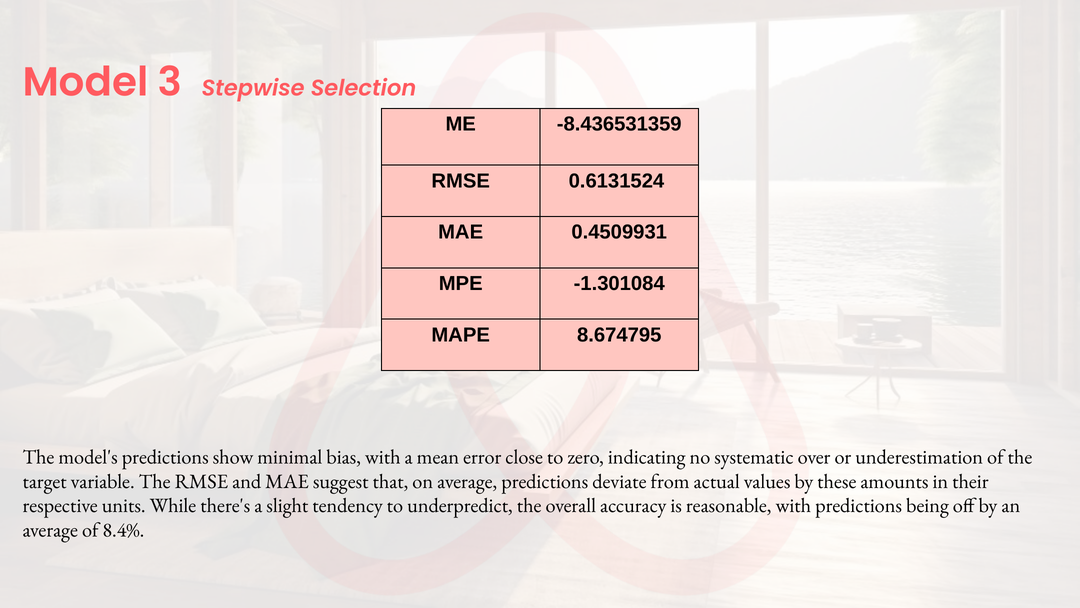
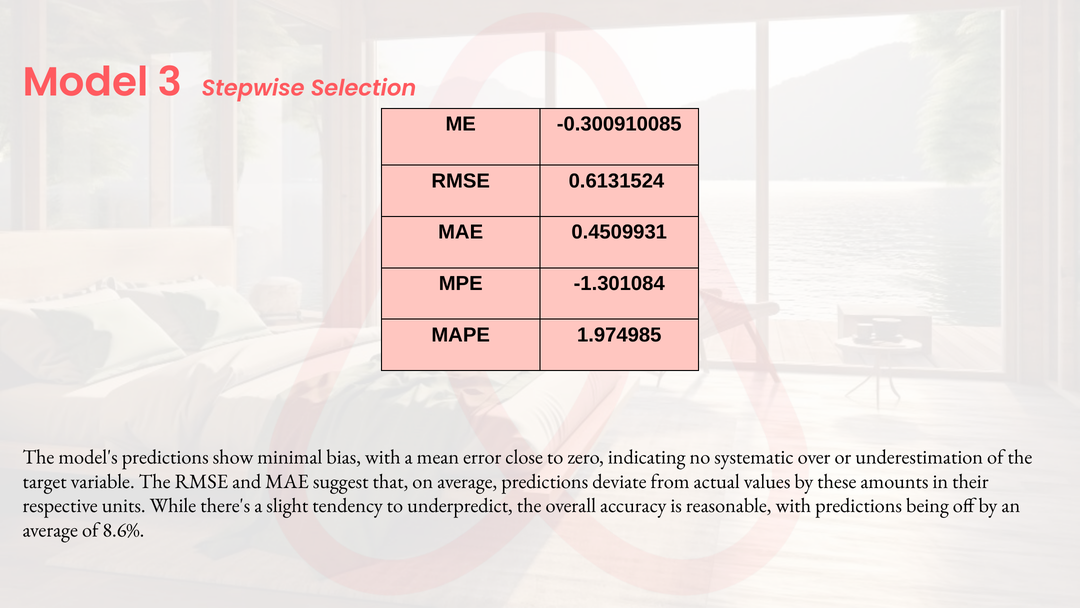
-8.436531359: -8.436531359 -> -0.300910085 (619, 124)
8.674795: 8.674795 -> 1.974985 (619, 335)
8.4%: 8.4% -> 8.6% (123, 530)
